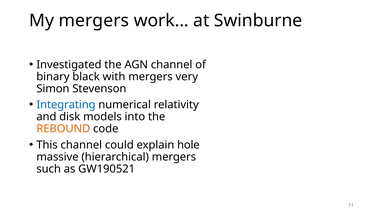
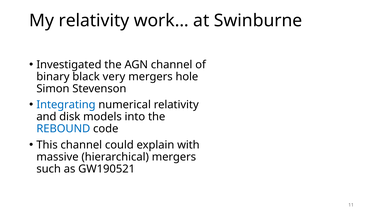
My mergers: mergers -> relativity (94, 21)
with: with -> very (114, 77)
very: very -> hole (187, 77)
REBOUND colour: orange -> blue (63, 129)
hole: hole -> with (188, 145)
